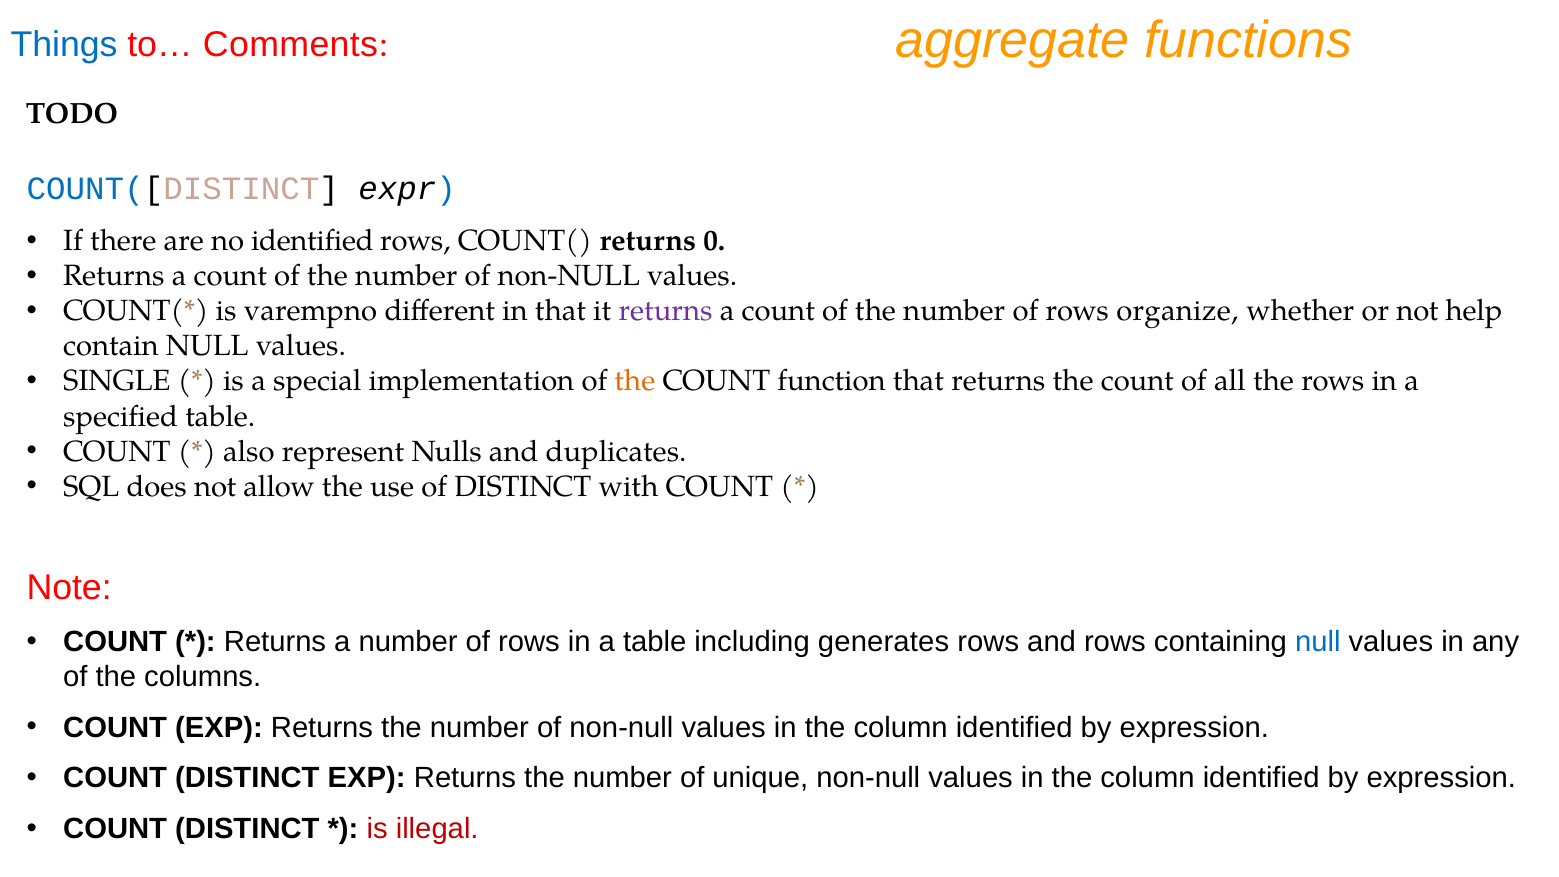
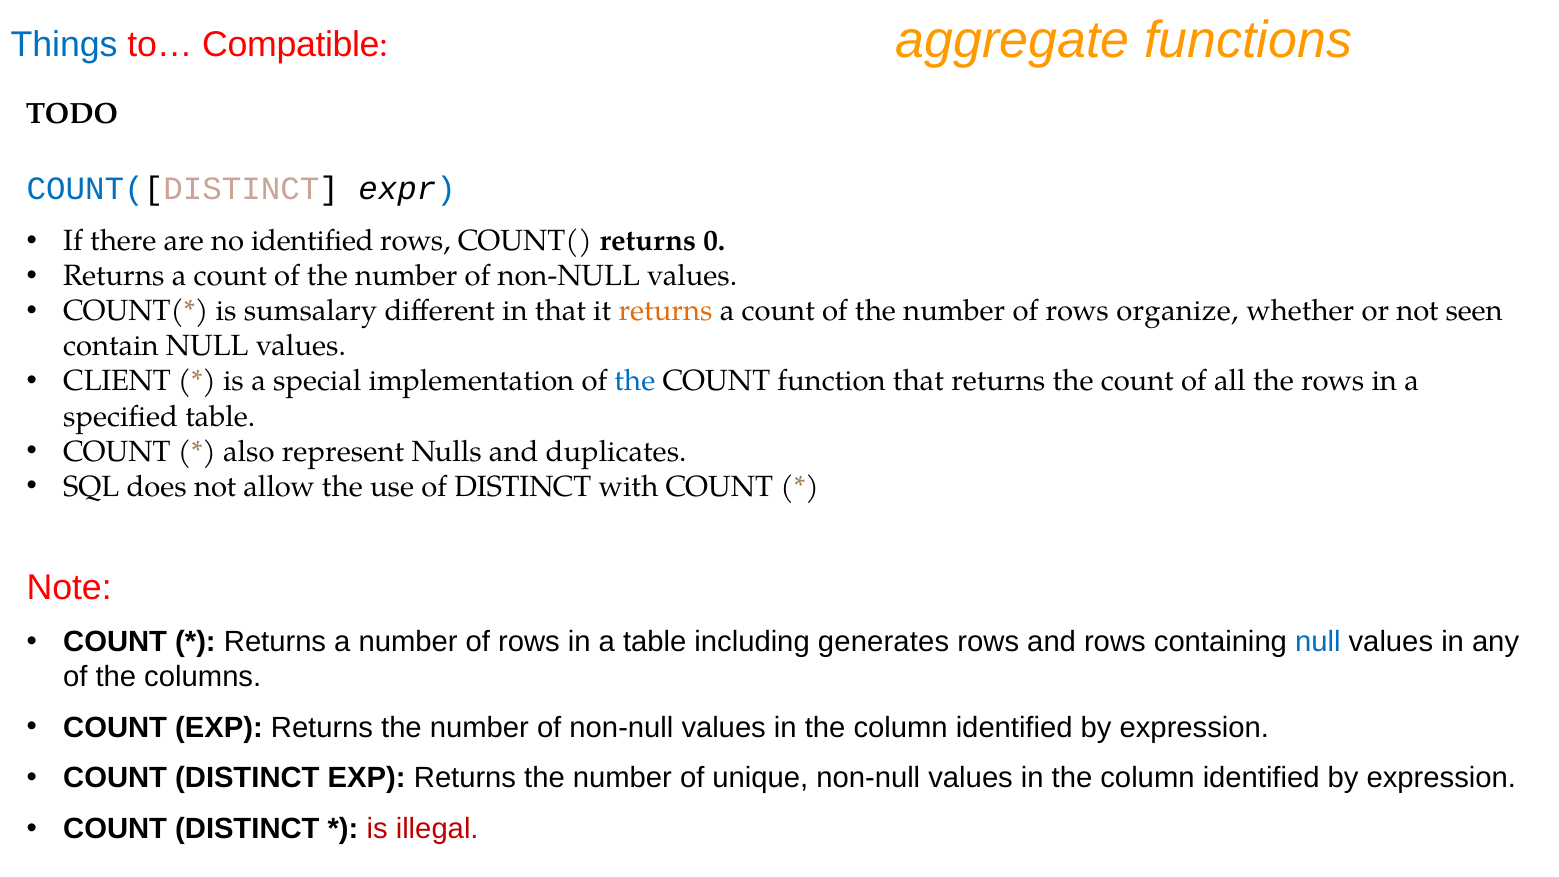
Comments: Comments -> Compatible (291, 45)
varempno: varempno -> sumsalary (311, 311)
returns colour: purple -> orange (666, 311)
help: help -> seen (1474, 311)
SINGLE: SINGLE -> CLIENT (117, 381)
the colour: orange -> blue (635, 381)
